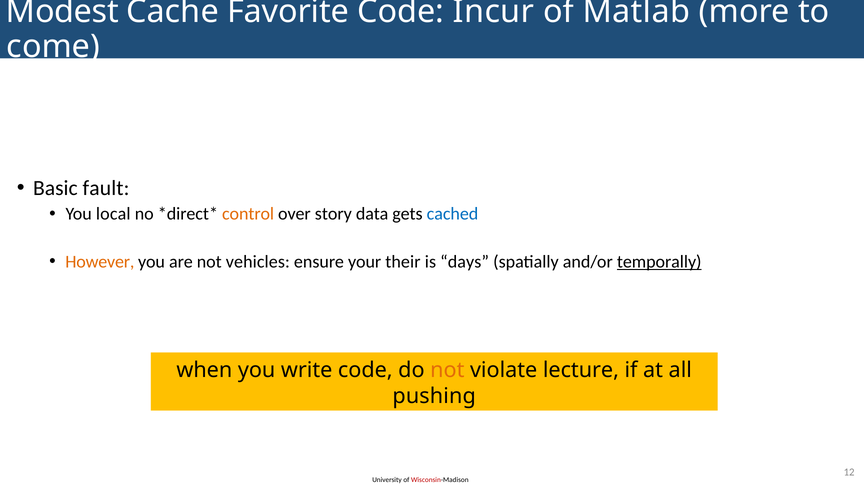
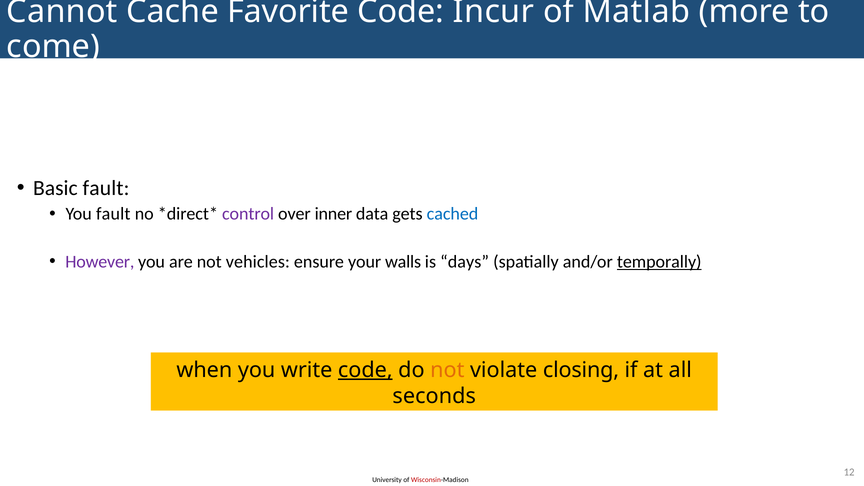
Modest: Modest -> Cannot (62, 11)
You local: local -> fault (113, 214)
control colour: orange -> purple (248, 214)
story: story -> inner (333, 214)
However colour: orange -> purple (100, 262)
their: their -> walls (403, 262)
code underline: none -> present (365, 370)
lecture: lecture -> closing (581, 370)
pushing: pushing -> seconds (434, 396)
